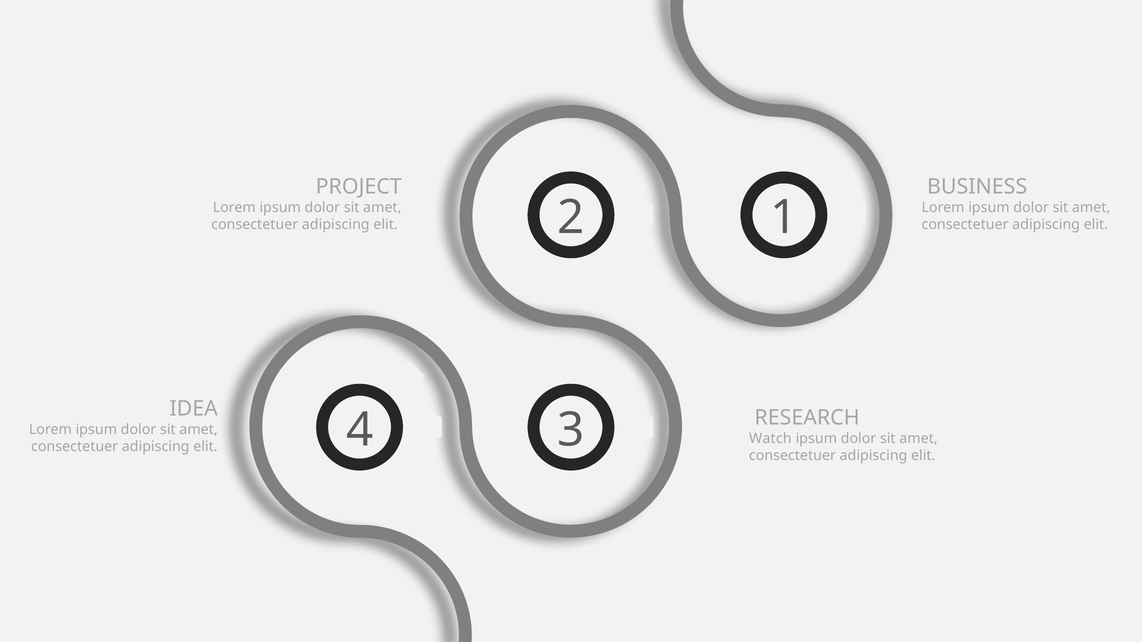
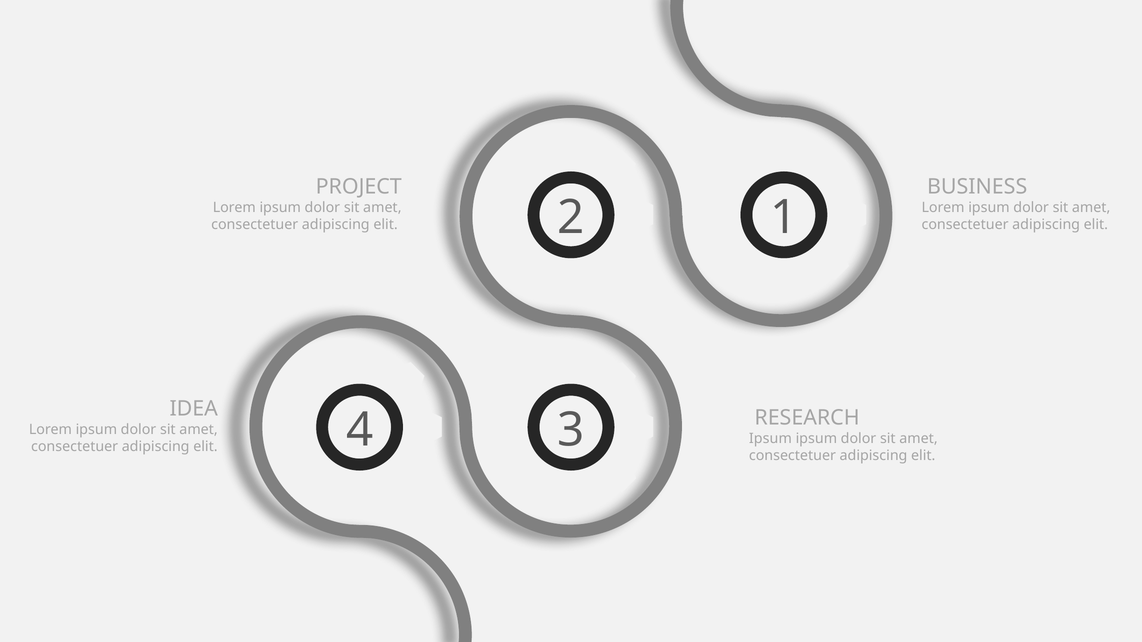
Watch: Watch -> Ipsum (770, 439)
